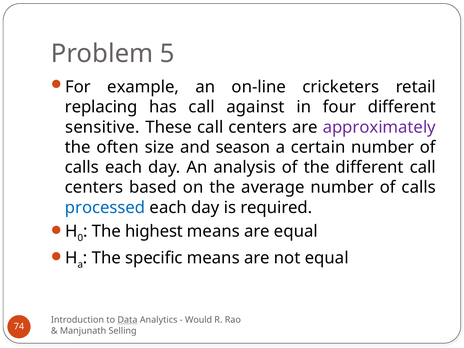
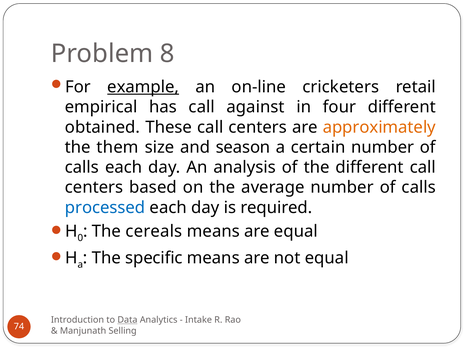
5: 5 -> 8 (167, 54)
example underline: none -> present (143, 87)
replacing: replacing -> empirical (101, 107)
sensitive: sensitive -> obtained (102, 127)
approximately colour: purple -> orange (379, 127)
often: often -> them (118, 147)
highest: highest -> cereals (154, 231)
Would: Would -> Intake (199, 320)
